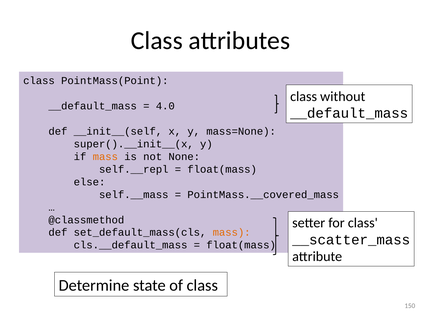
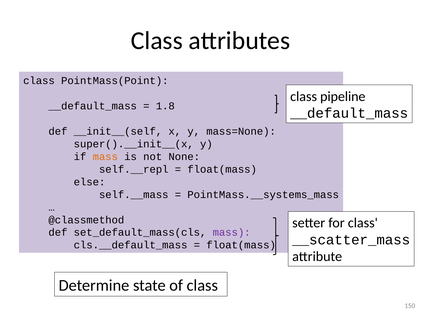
without: without -> pipeline (343, 96)
4.0: 4.0 -> 1.8 (165, 106)
PointMass.__covered_mass: PointMass.__covered_mass -> PointMass.__systems_mass (263, 194)
mass colour: orange -> purple (232, 232)
